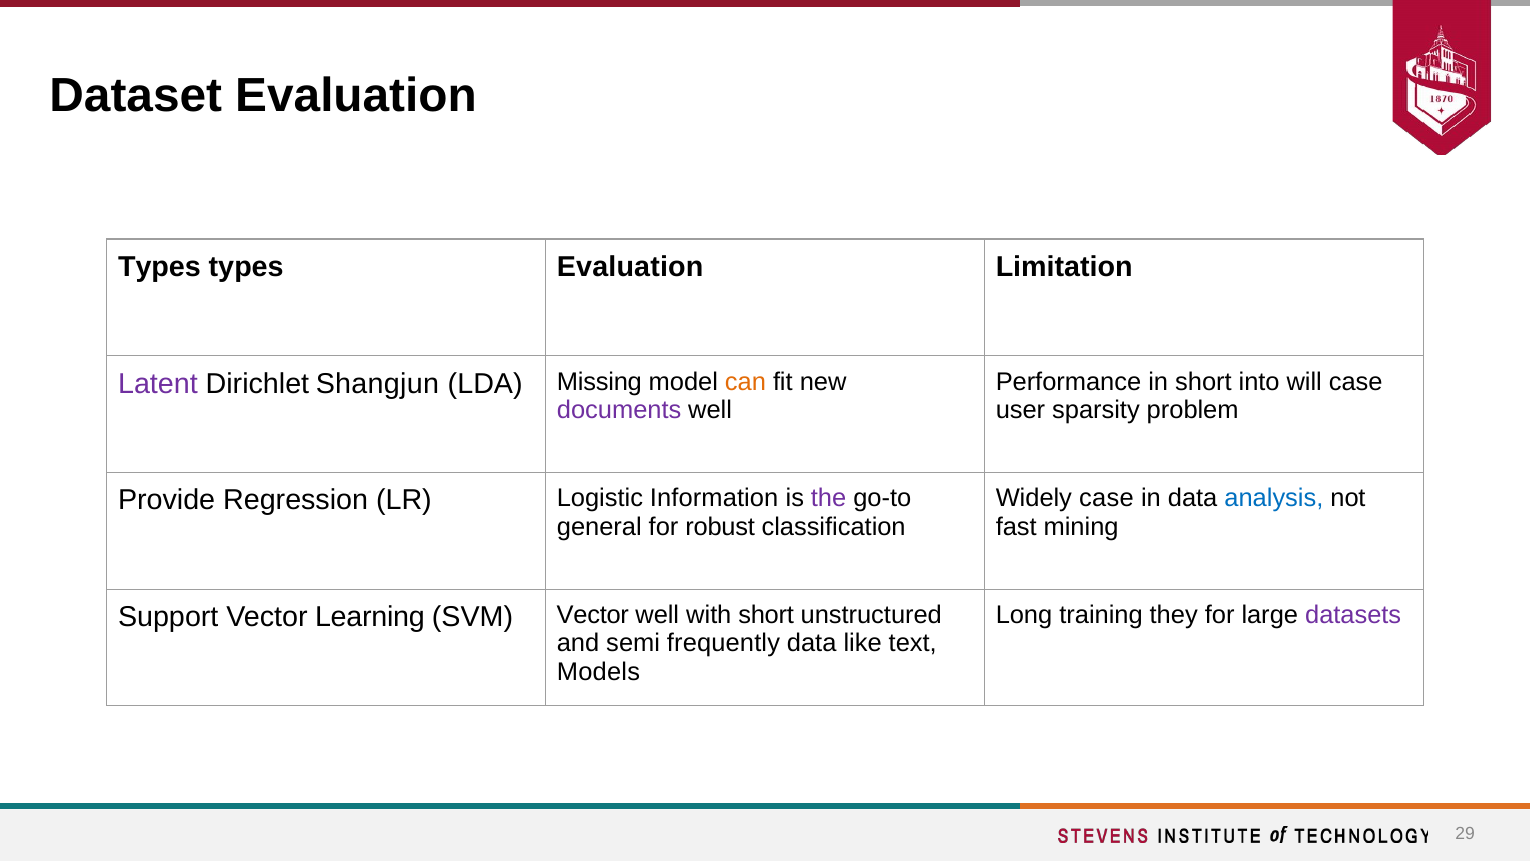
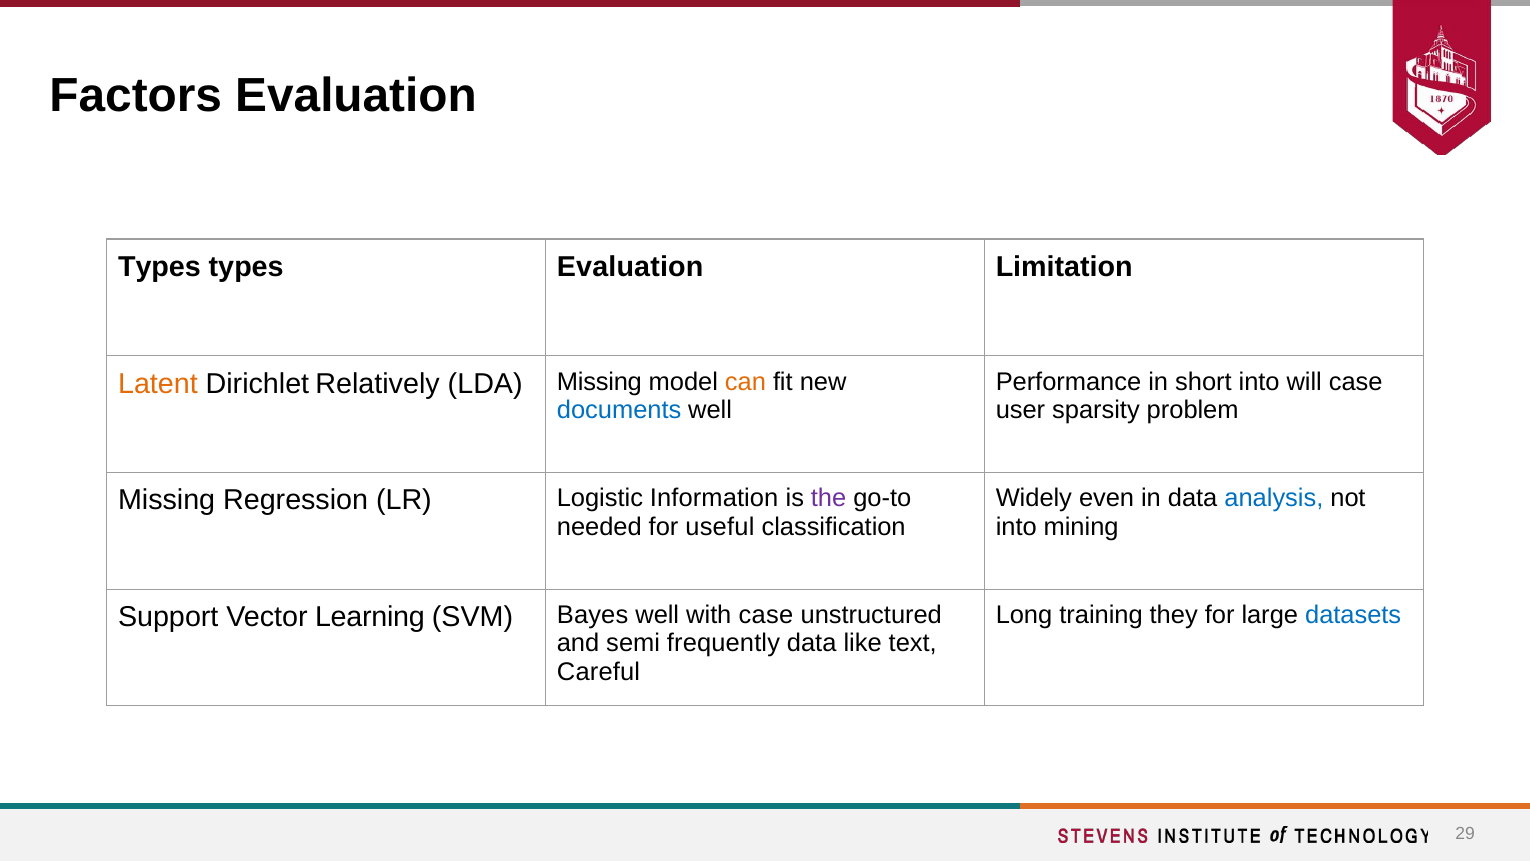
Dataset: Dataset -> Factors (136, 96)
Latent colour: purple -> orange (158, 384)
Shangjun: Shangjun -> Relatively (378, 384)
documents colour: purple -> blue (619, 410)
Widely case: case -> even (1107, 498)
Provide: Provide -> Missing (167, 500)
general: general -> needed (599, 527)
robust: robust -> useful (720, 527)
fast: fast -> into (1016, 527)
datasets colour: purple -> blue (1353, 615)
SVM Vector: Vector -> Bayes (593, 615)
with short: short -> case (766, 615)
Models: Models -> Careful (599, 672)
